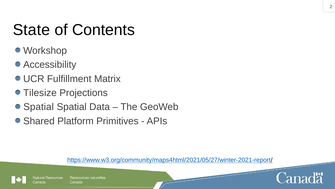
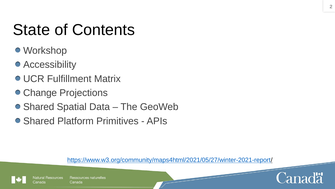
Tilesize: Tilesize -> Change (40, 93)
Spatial: Spatial -> Shared (39, 107)
